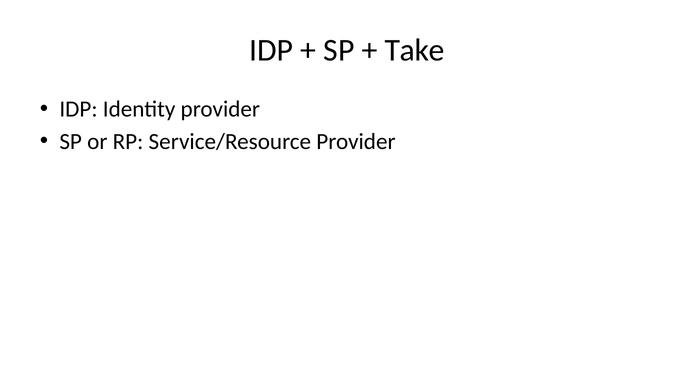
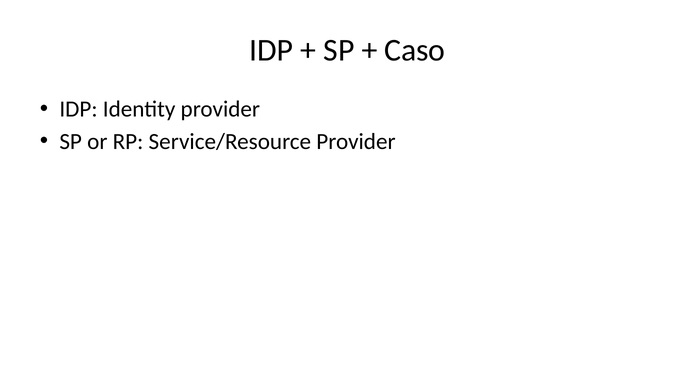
Take: Take -> Caso (415, 50)
